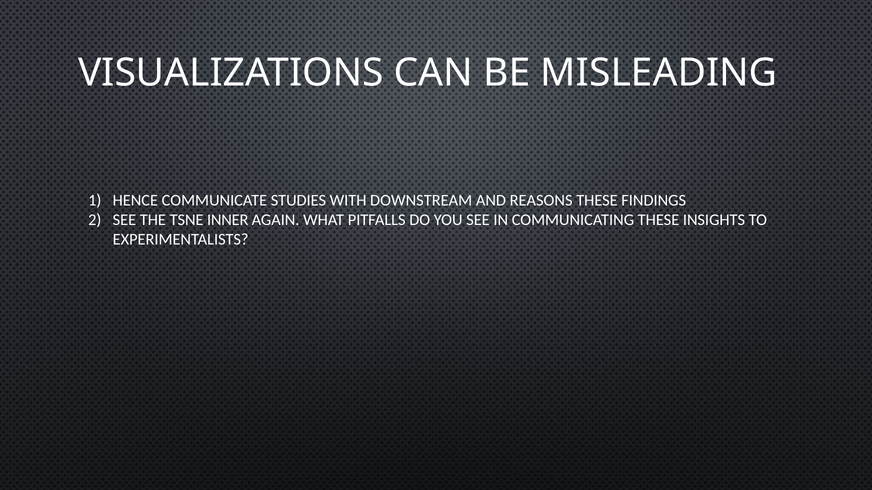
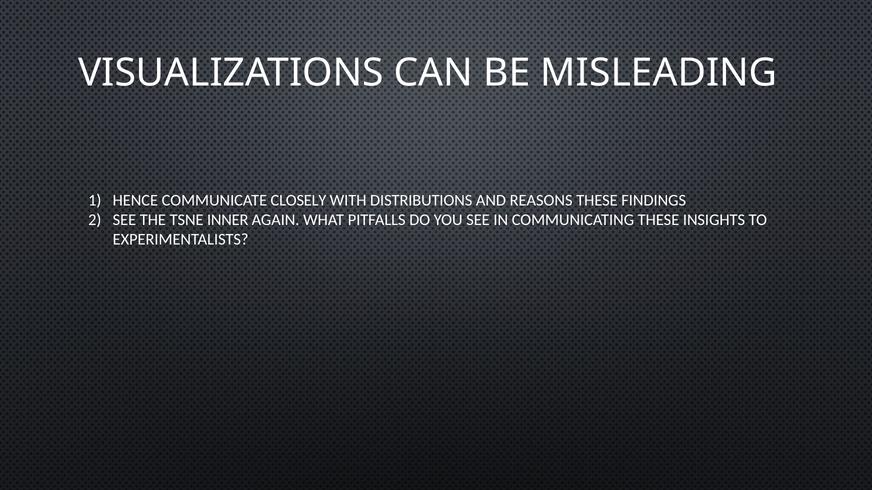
STUDIES: STUDIES -> CLOSELY (298, 200)
DOWNSTREAM: DOWNSTREAM -> DISTRIBUTIONS (421, 200)
